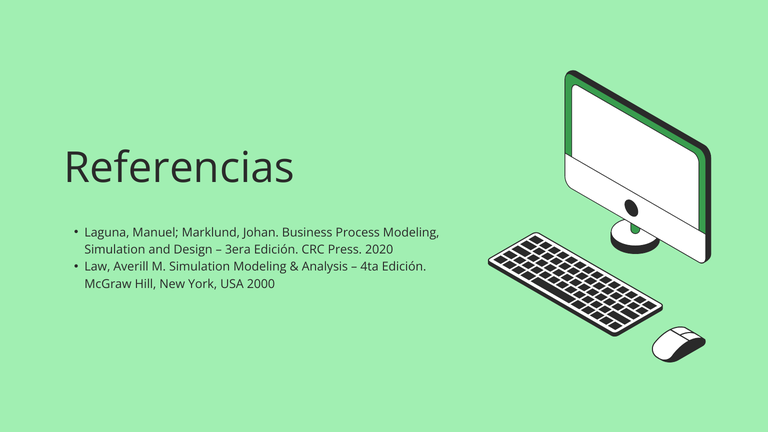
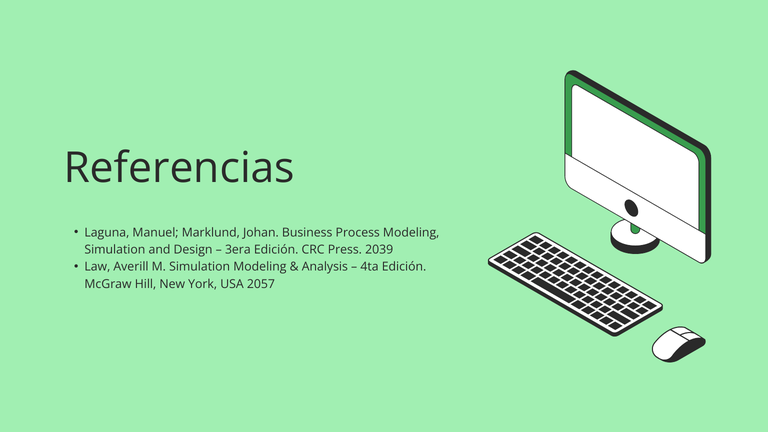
2020: 2020 -> 2039 (379, 250)
2000: 2000 -> 2057 (261, 284)
